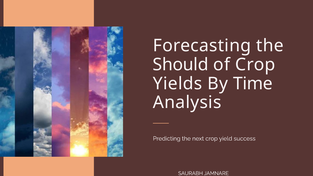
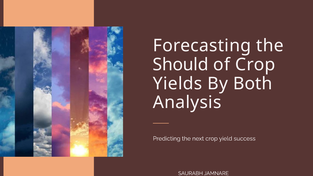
Time: Time -> Both (253, 84)
